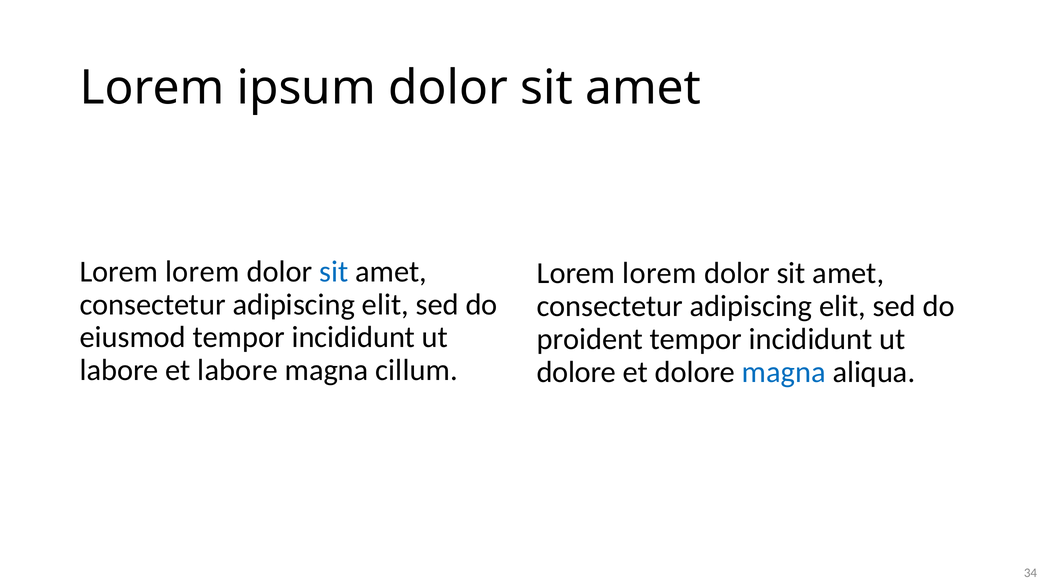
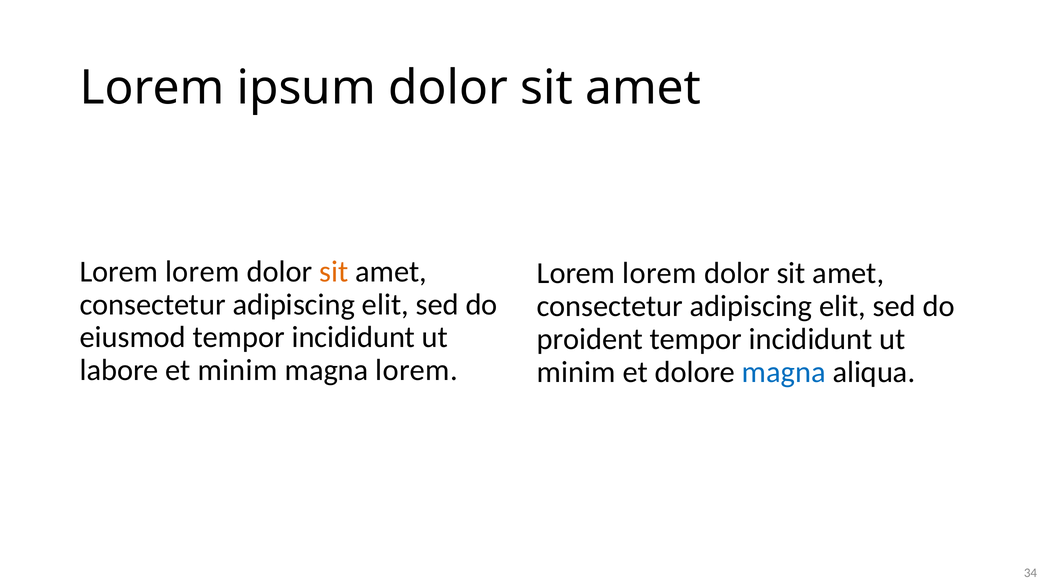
sit colour: blue -> orange (334, 271)
et labore: labore -> minim (237, 370)
magna cillum: cillum -> lorem (417, 370)
dolore: dolore -> minim (576, 372)
